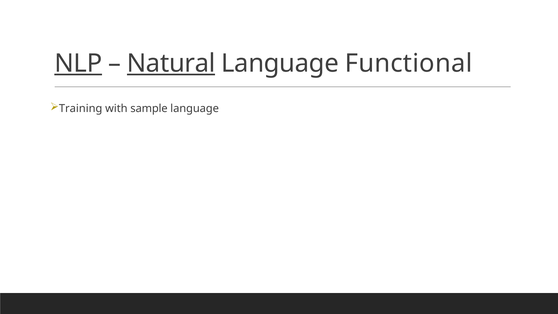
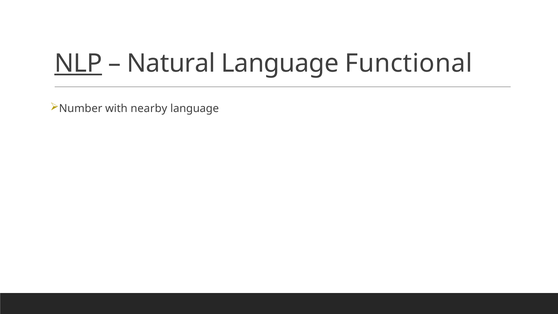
Natural underline: present -> none (171, 63)
Training: Training -> Number (81, 109)
sample: sample -> nearby (149, 109)
